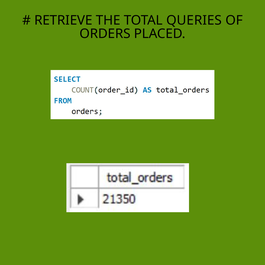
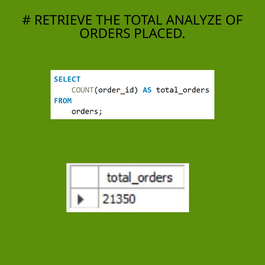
QUERIES: QUERIES -> ANALYZE (194, 20)
